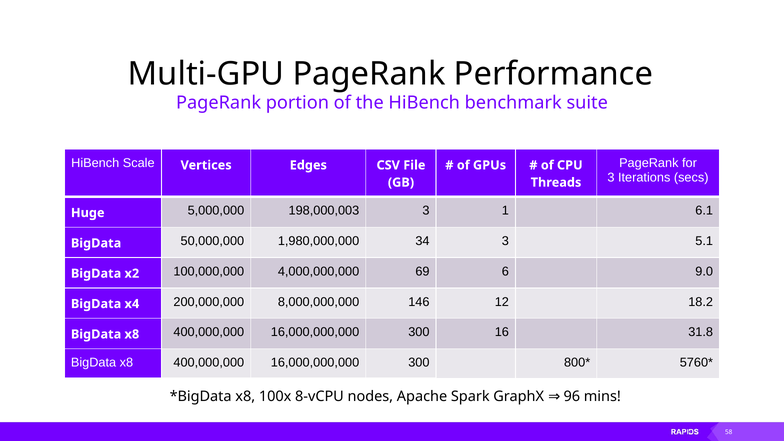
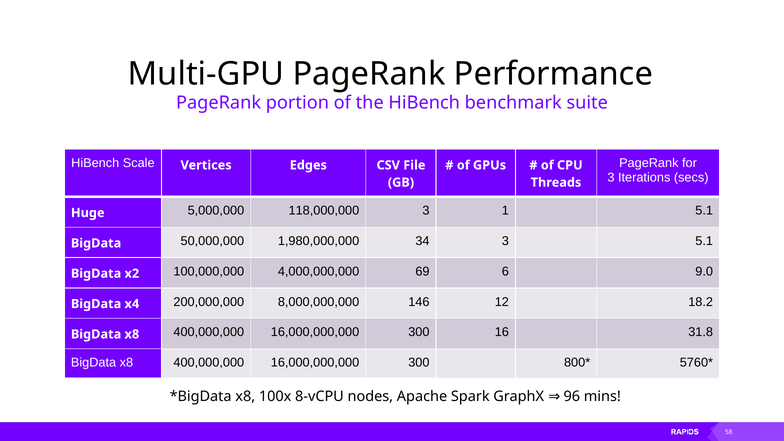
198,000,003: 198,000,003 -> 118,000,000 (324, 211)
1 6.1: 6.1 -> 5.1 (704, 211)
